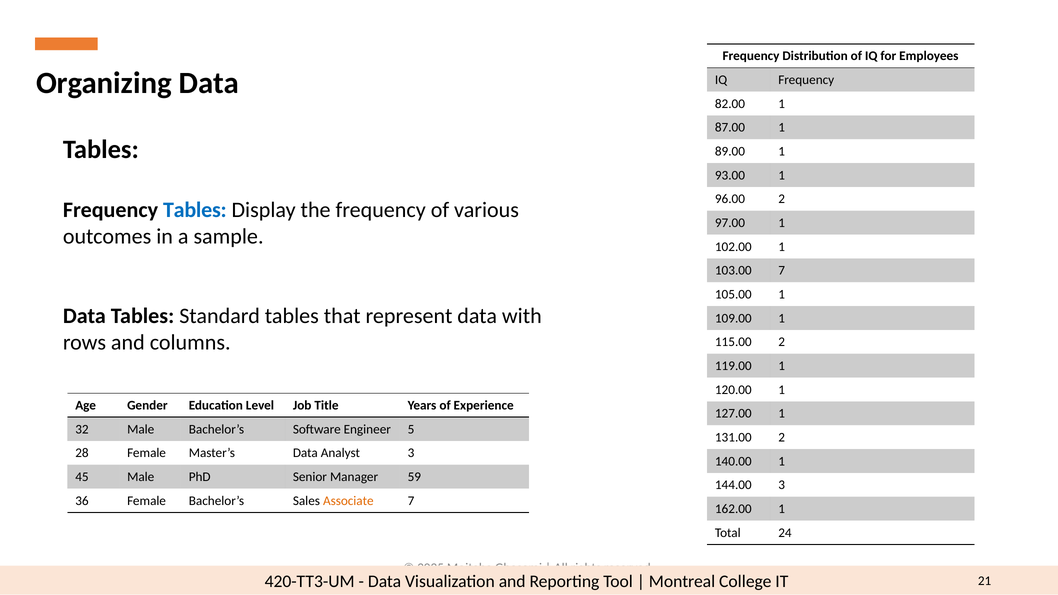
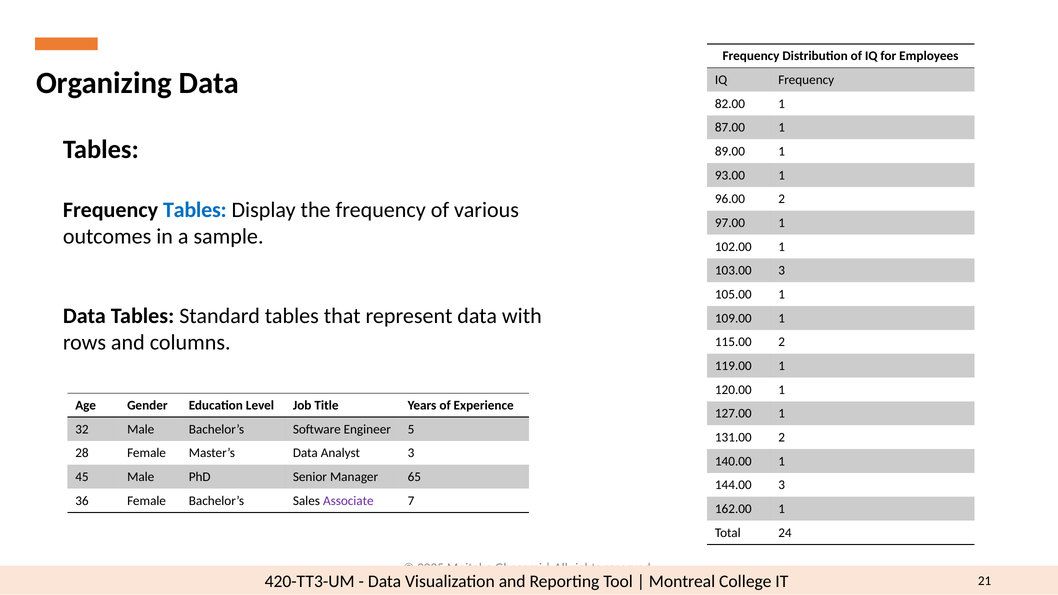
103.00 7: 7 -> 3 (782, 271)
59: 59 -> 65 (414, 477)
Associate colour: orange -> purple (348, 501)
